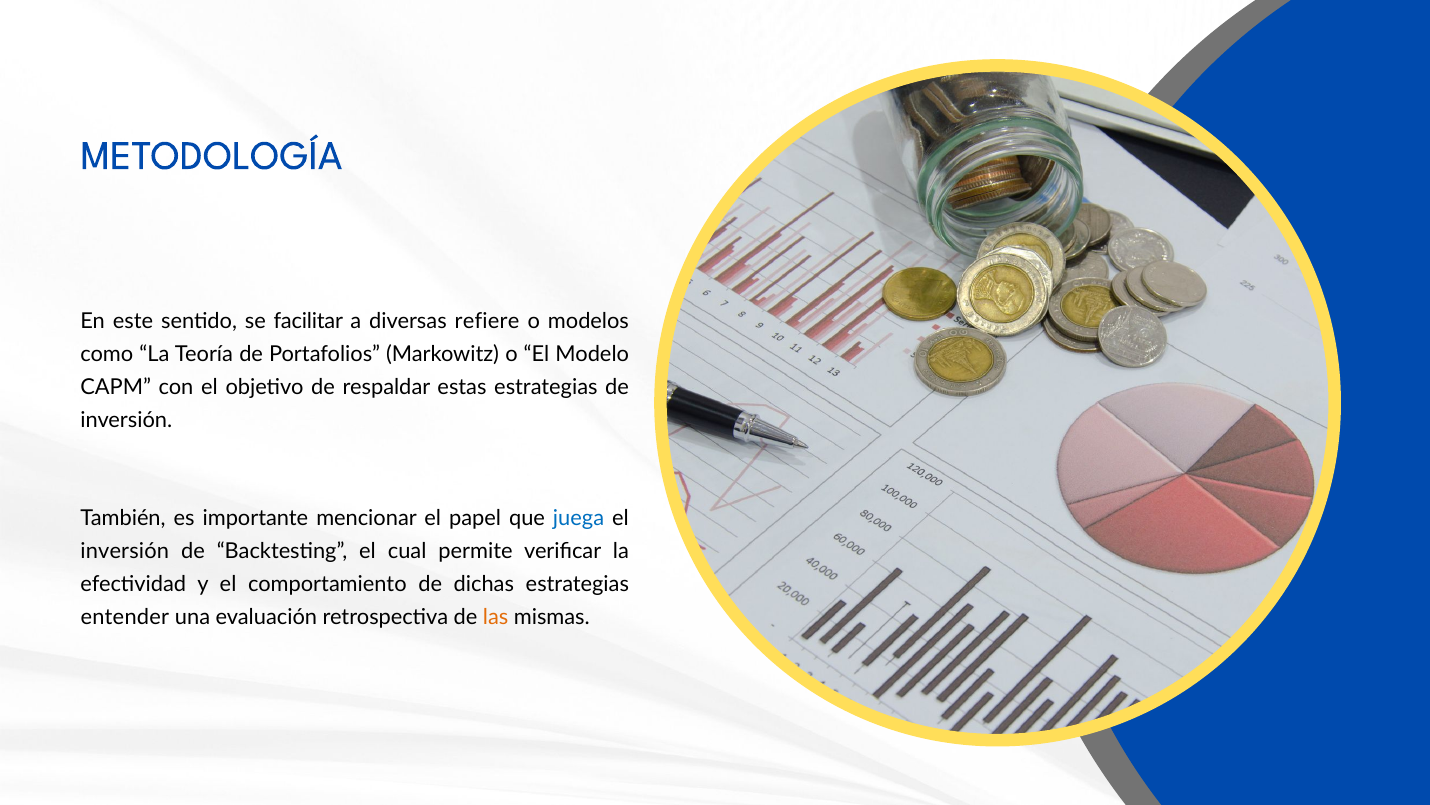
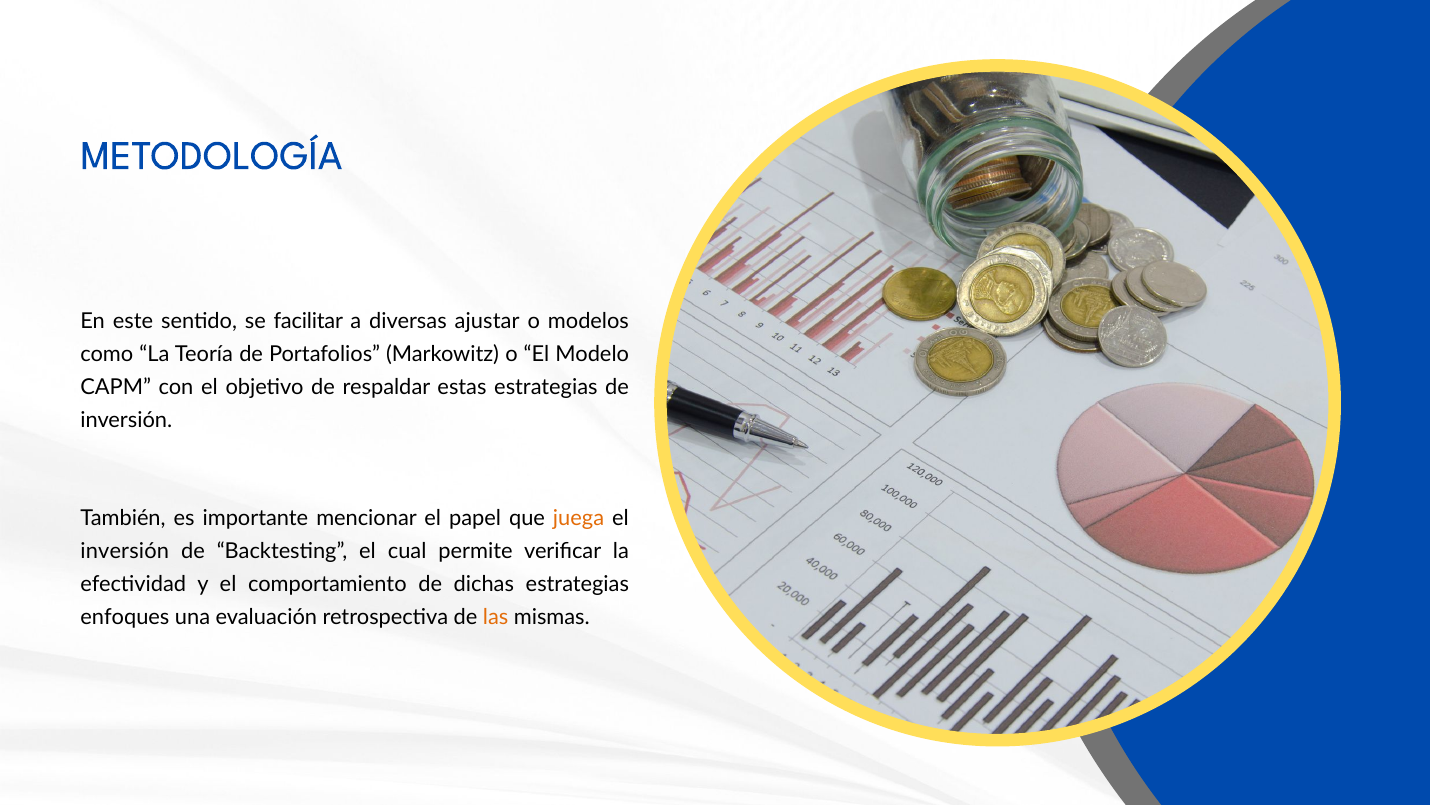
refiere: refiere -> ajustar (487, 321)
juega colour: blue -> orange (579, 518)
entender: entender -> enfoques (125, 616)
